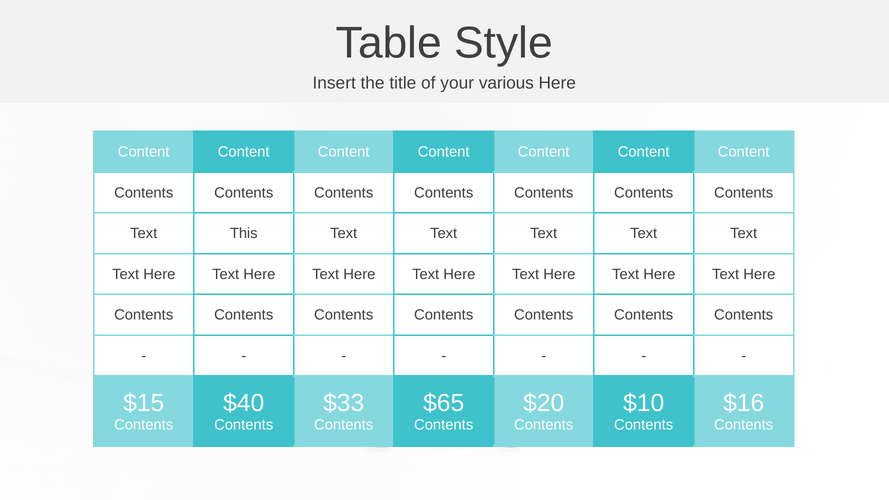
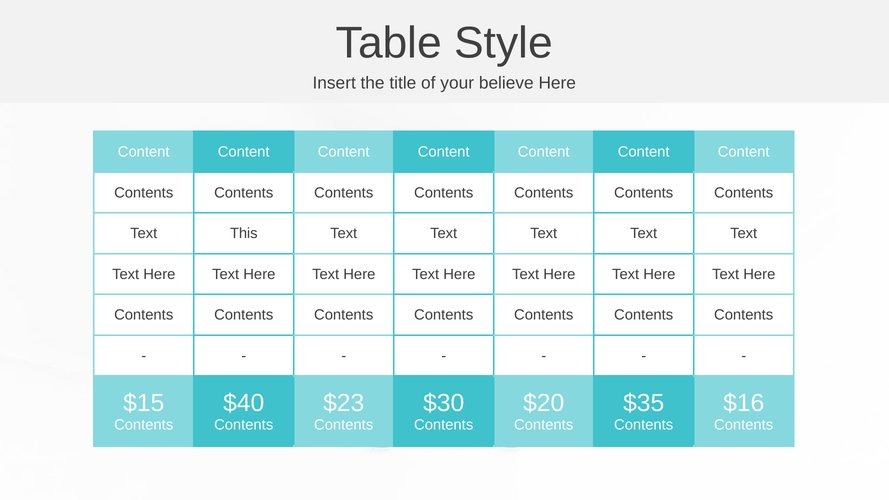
various: various -> believe (506, 83)
$33: $33 -> $23 (344, 403)
$65: $65 -> $30 (444, 403)
$10: $10 -> $35 (644, 403)
